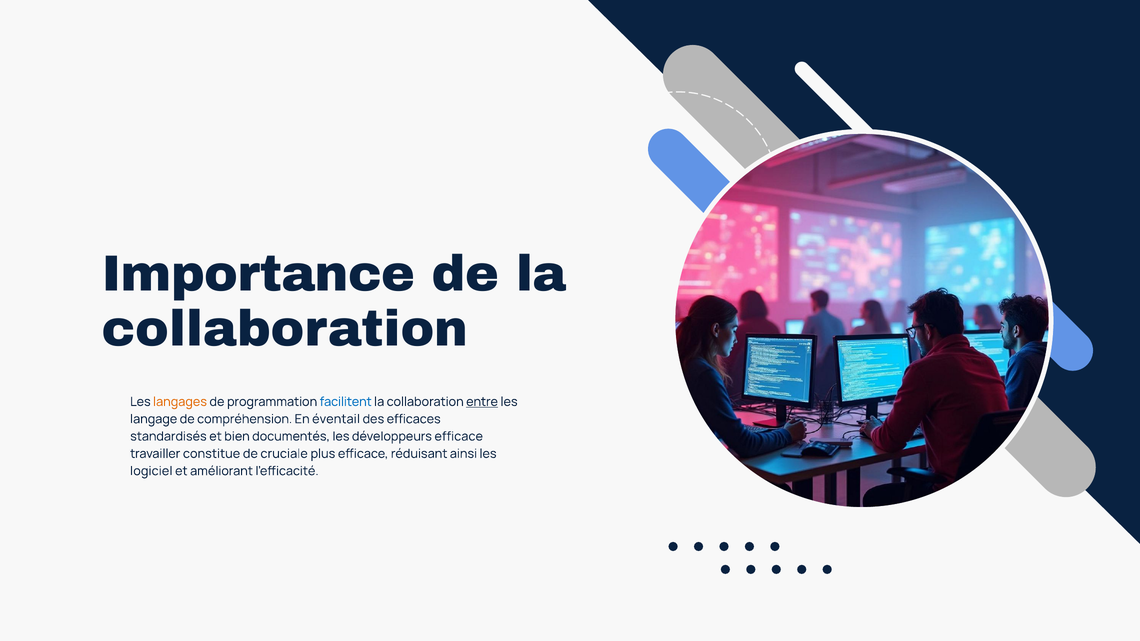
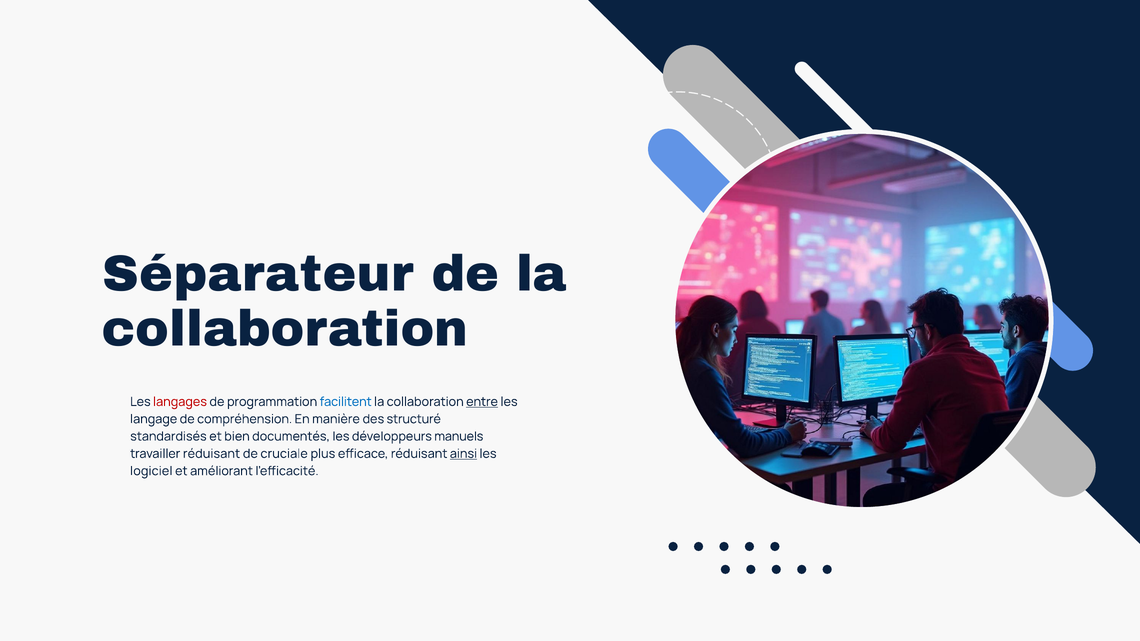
Importance: Importance -> Séparateur (258, 274)
langages colour: orange -> red (180, 402)
éventail: éventail -> manière (336, 419)
efficaces: efficaces -> structuré (414, 419)
développeurs efficace: efficace -> manuels (459, 437)
travailler constitue: constitue -> réduisant (212, 454)
ainsi underline: none -> present (463, 454)
